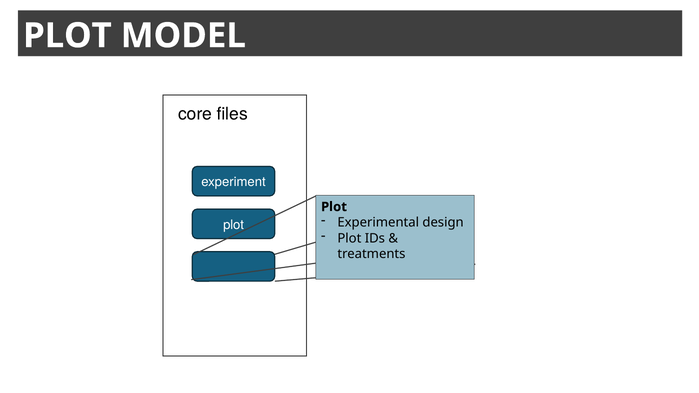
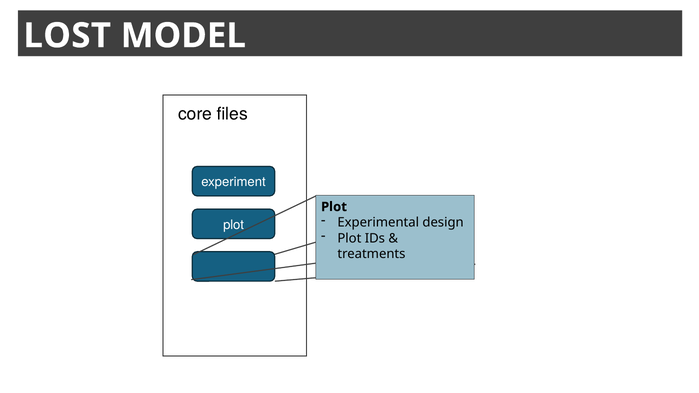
PLOT: PLOT -> LOST (67, 36)
